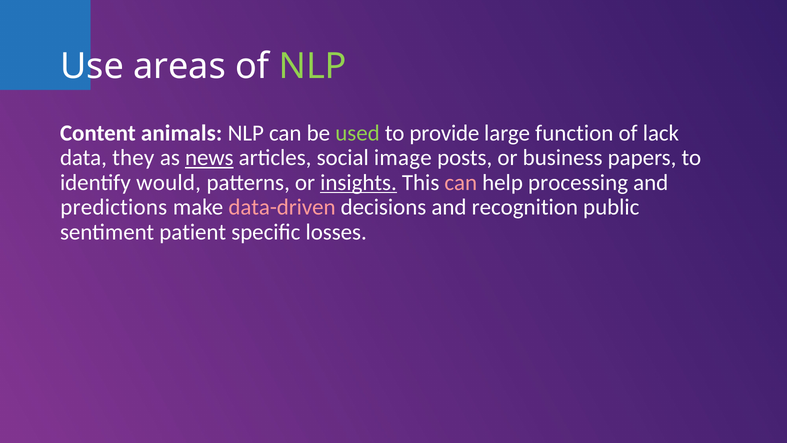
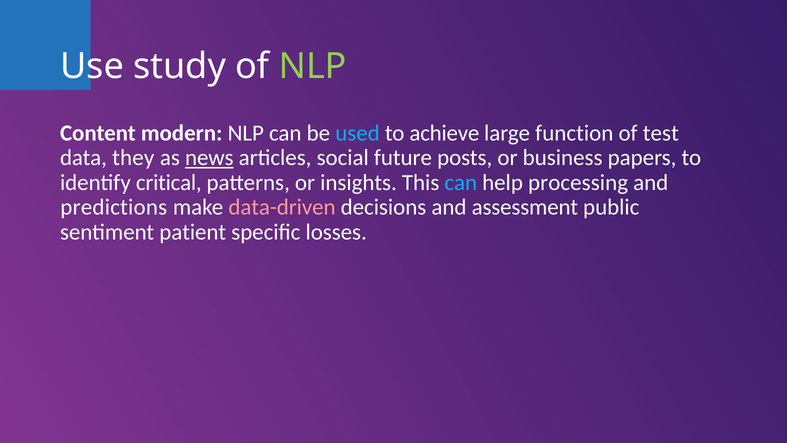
areas: areas -> study (180, 66)
animals: animals -> modern (182, 133)
used colour: light green -> light blue (358, 133)
provide: provide -> achieve (444, 133)
lack: lack -> test (661, 133)
image: image -> future (403, 158)
would: would -> critical (169, 183)
insights underline: present -> none (359, 183)
can colour: pink -> light blue (461, 183)
recognition: recognition -> assessment (525, 207)
